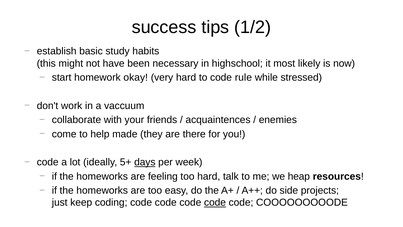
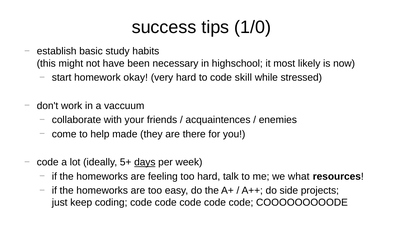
1/2: 1/2 -> 1/0 (253, 27)
rule: rule -> skill (243, 77)
heap: heap -> what (299, 176)
code underline: present -> none (215, 202)
